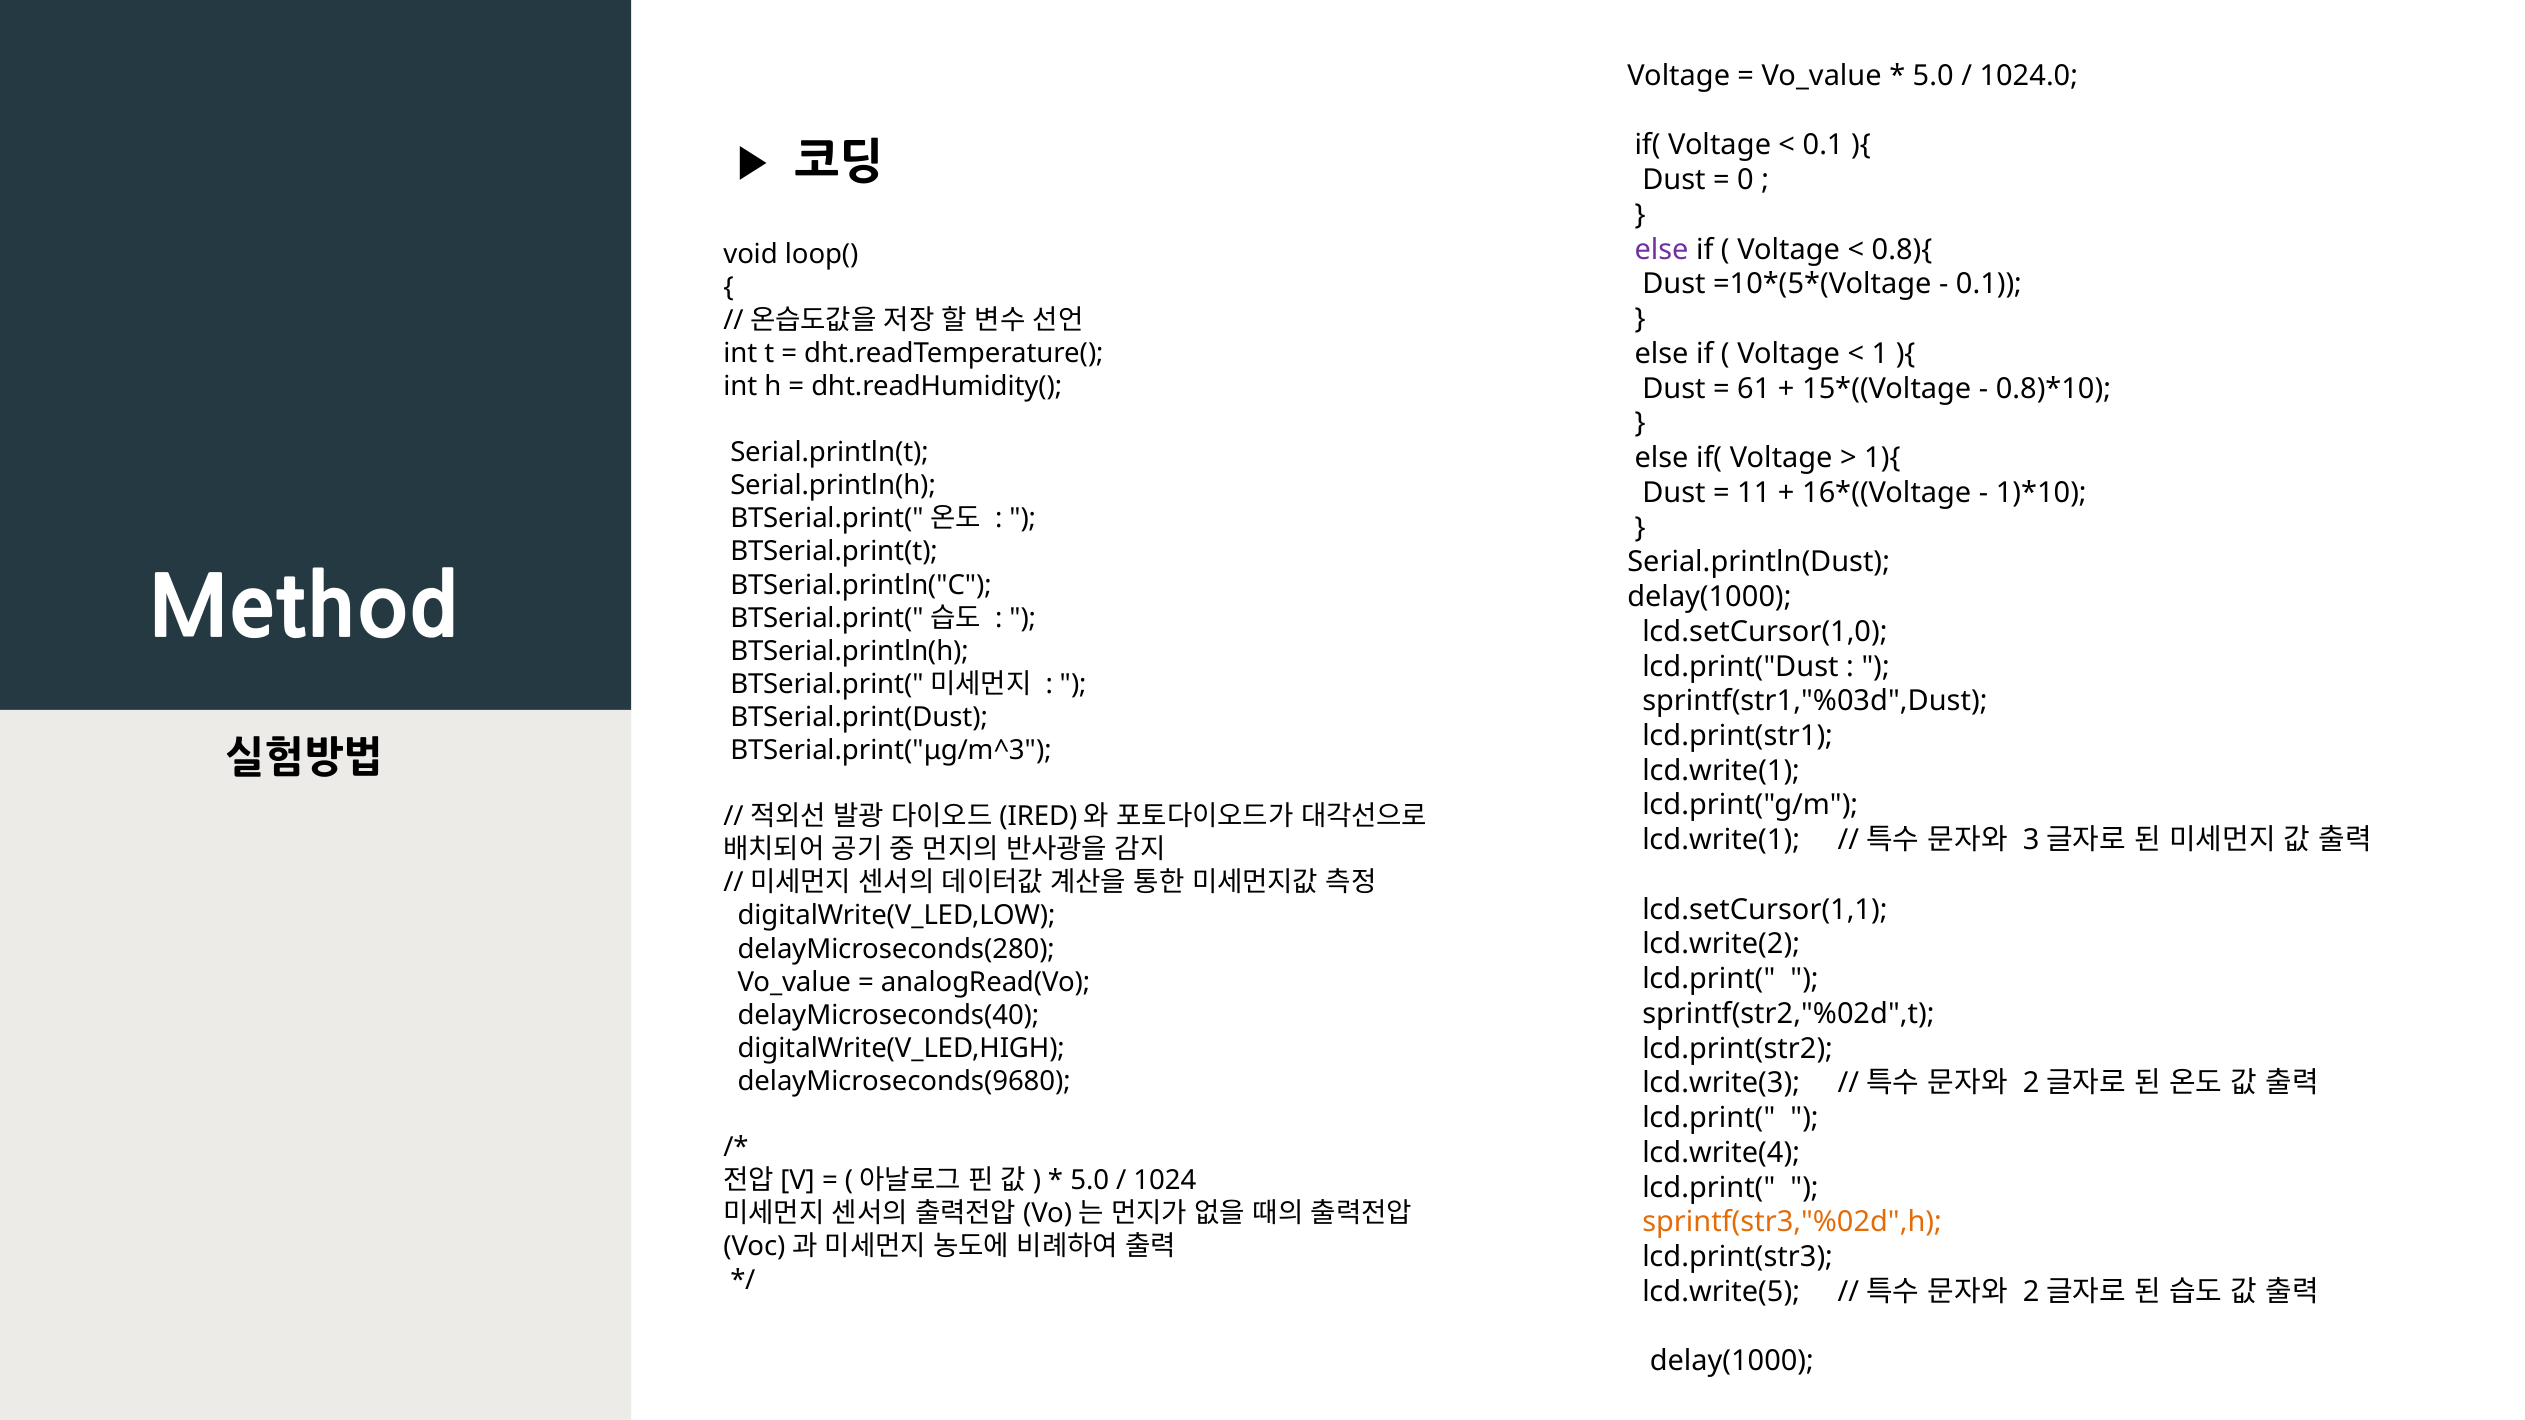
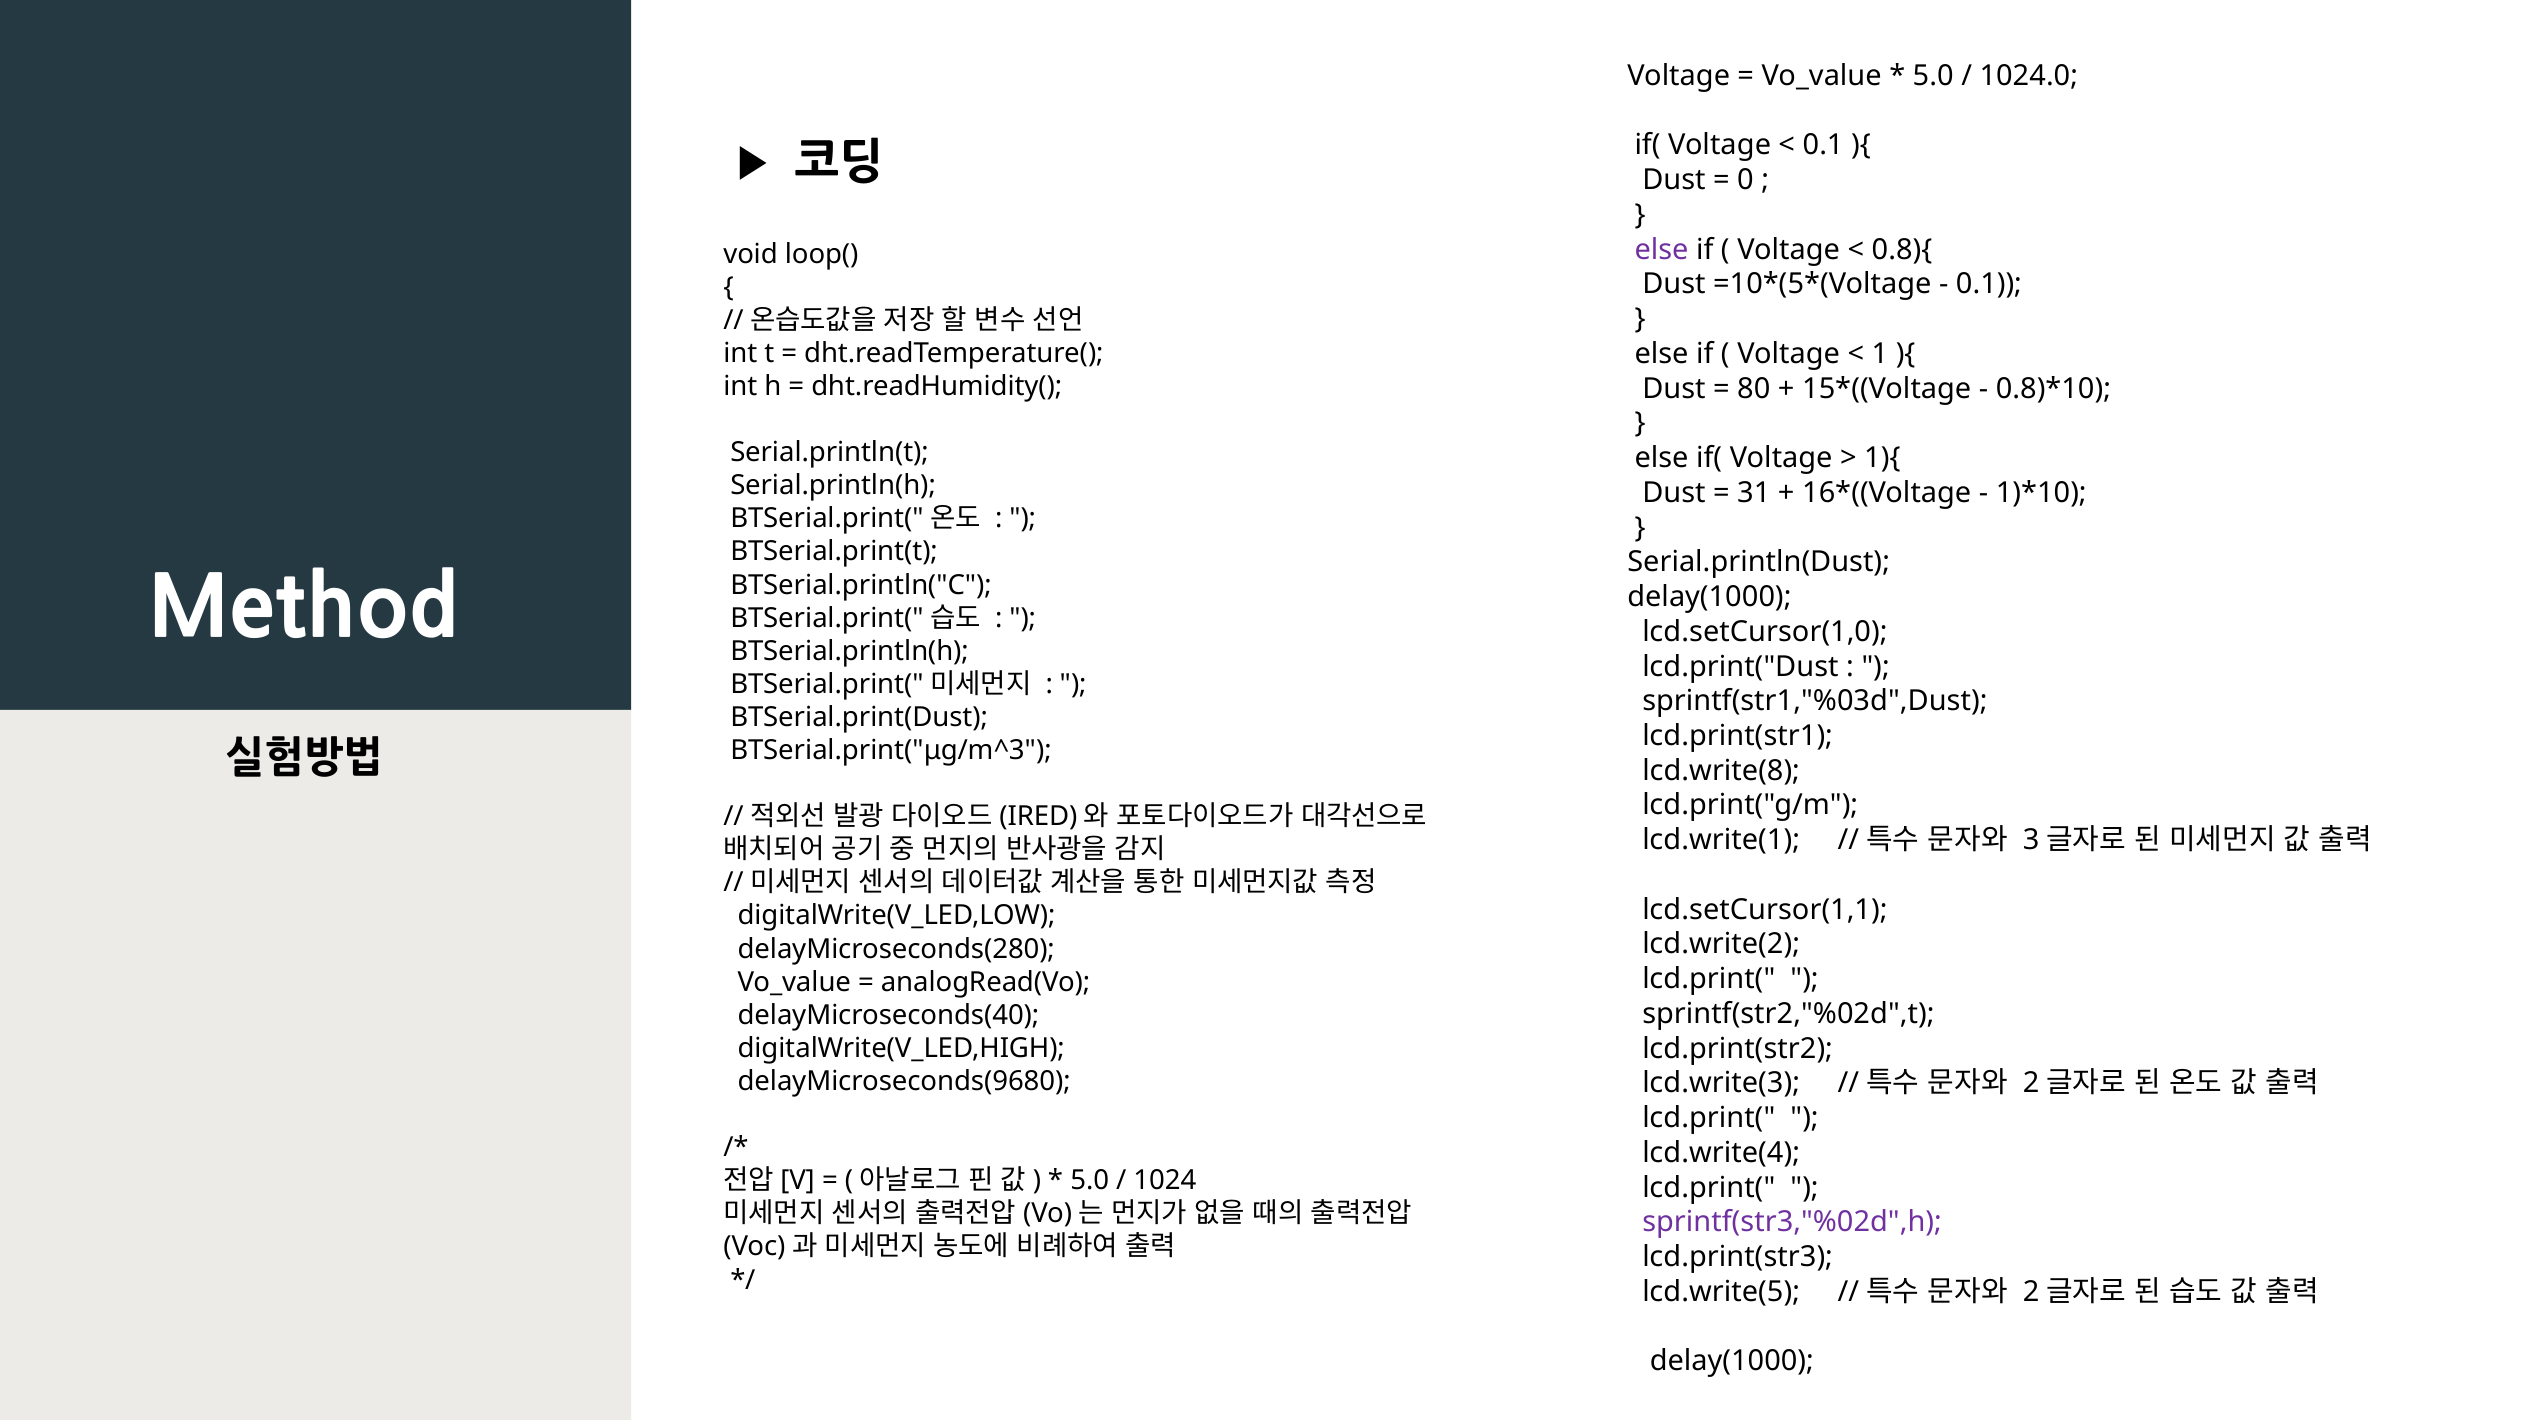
61: 61 -> 80 (1754, 389)
11: 11 -> 31 (1754, 493)
lcd.write(1: lcd.write(1 -> lcd.write(8 (1721, 771)
sprintf(str3,"%02d",h colour: orange -> purple (1792, 1222)
